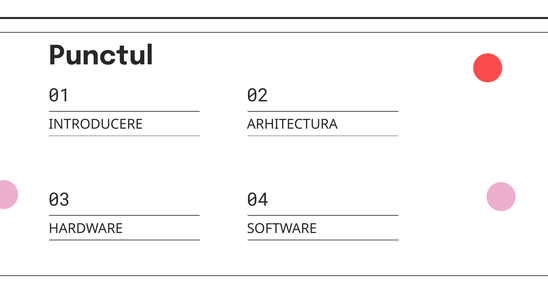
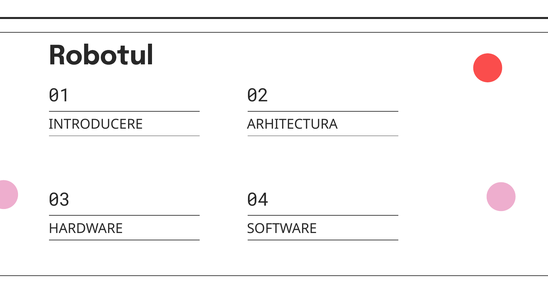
Punctul: Punctul -> Robotul (101, 56)
